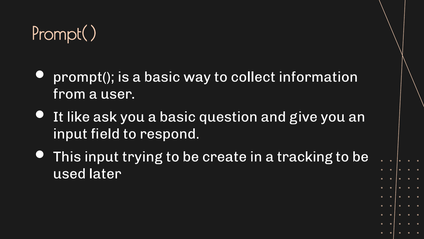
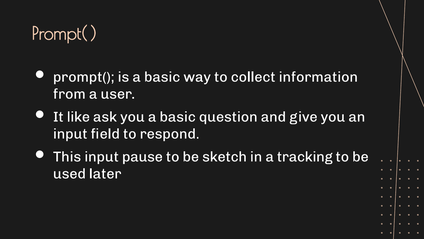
trying: trying -> pause (142, 156)
create: create -> sketch (225, 156)
